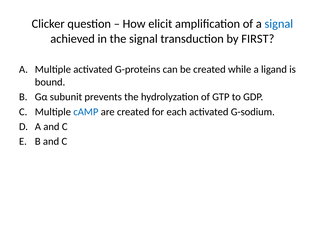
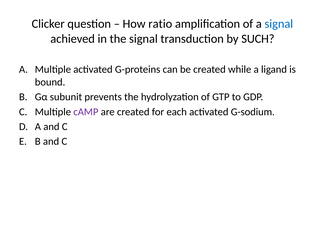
elicit: elicit -> ratio (160, 24)
FIRST: FIRST -> SUCH (258, 39)
cAMP colour: blue -> purple (86, 112)
